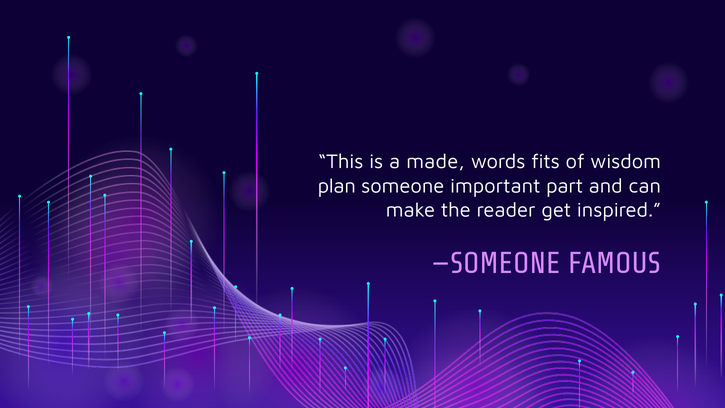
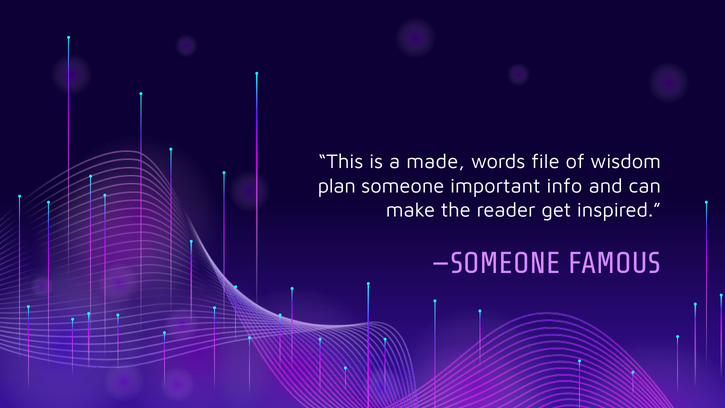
fits: fits -> file (545, 162)
part: part -> info (564, 186)
